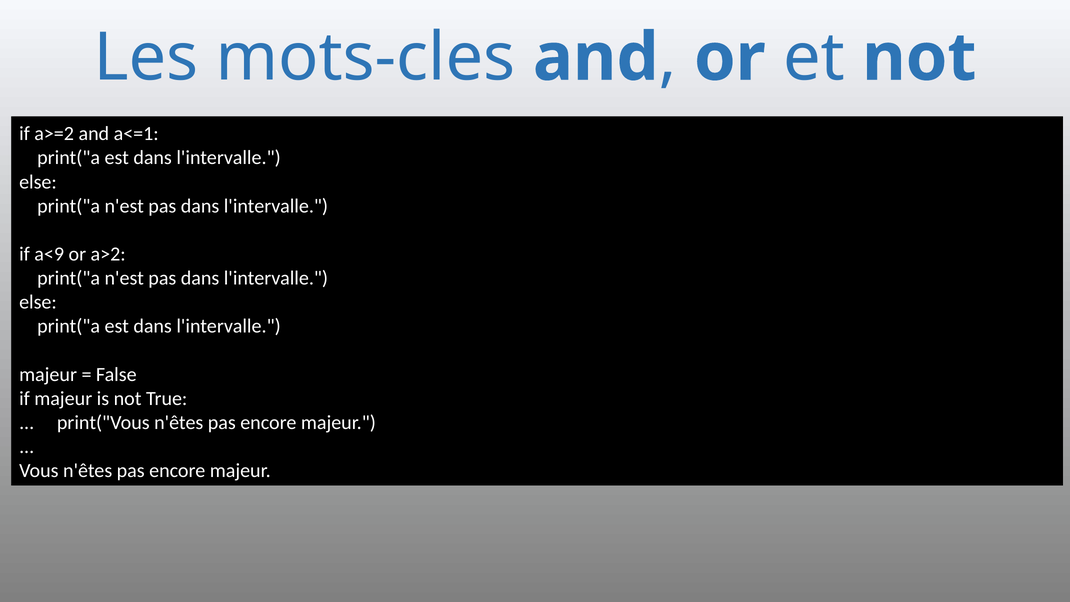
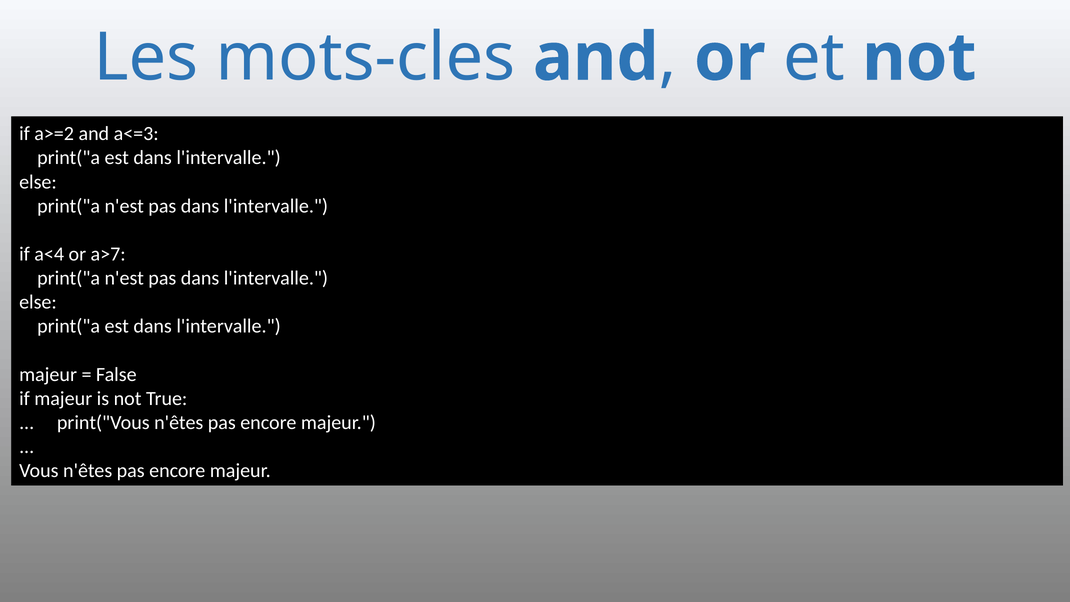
a<=1: a<=1 -> a<=3 (136, 134)
a<9: a<9 -> a<4 (49, 254)
a>2: a>2 -> a>7 (108, 254)
